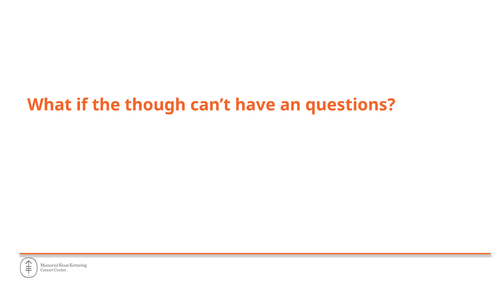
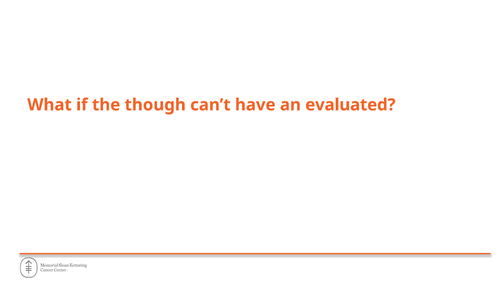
questions: questions -> evaluated (350, 105)
